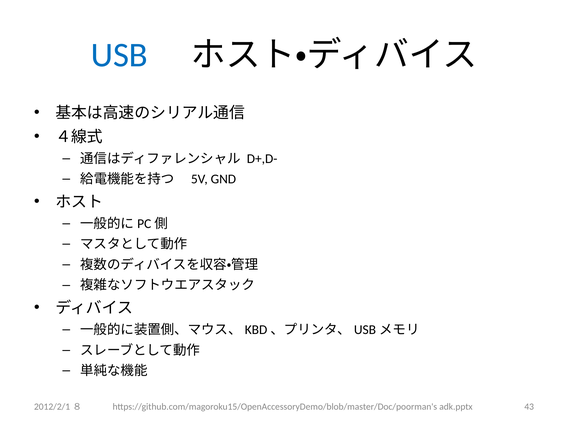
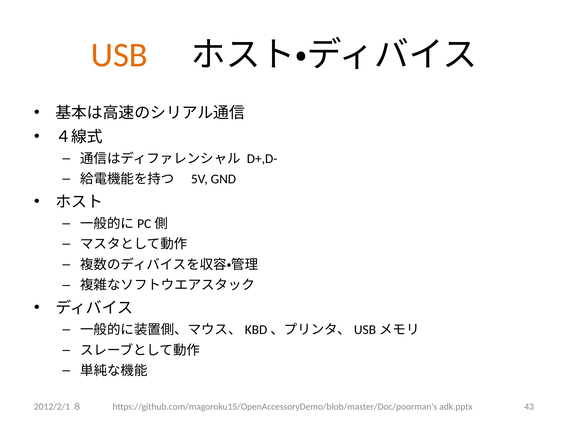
USB colour: blue -> orange (119, 55)
